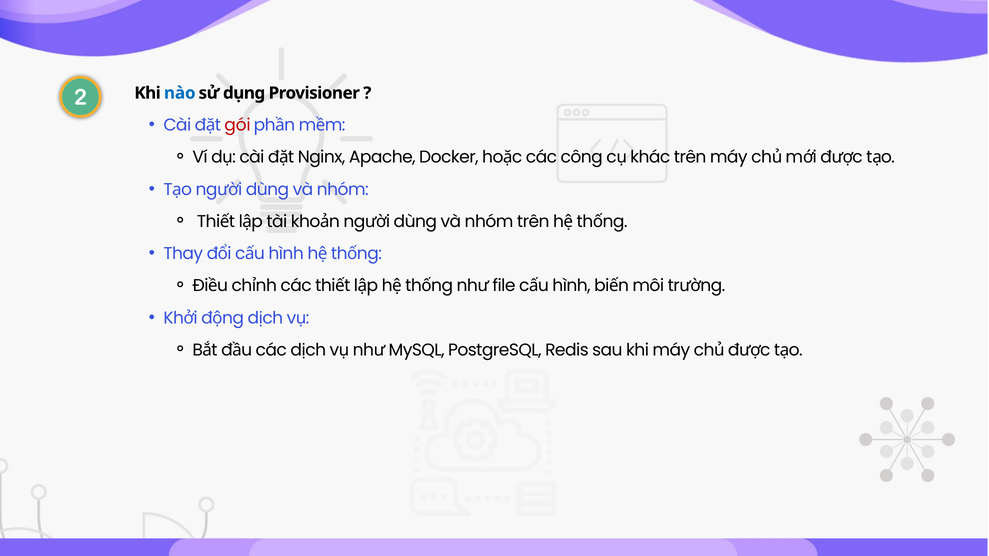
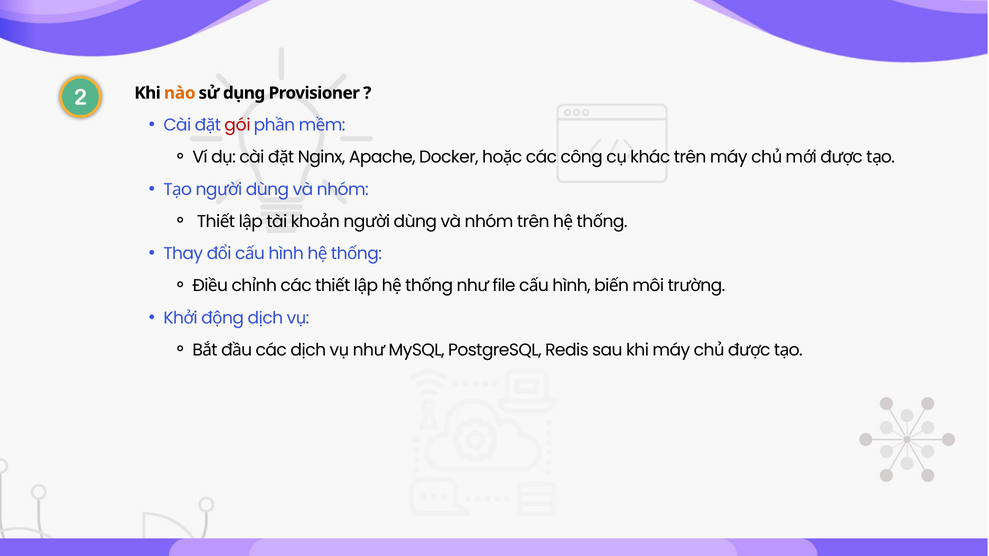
nào colour: blue -> orange (180, 93)
